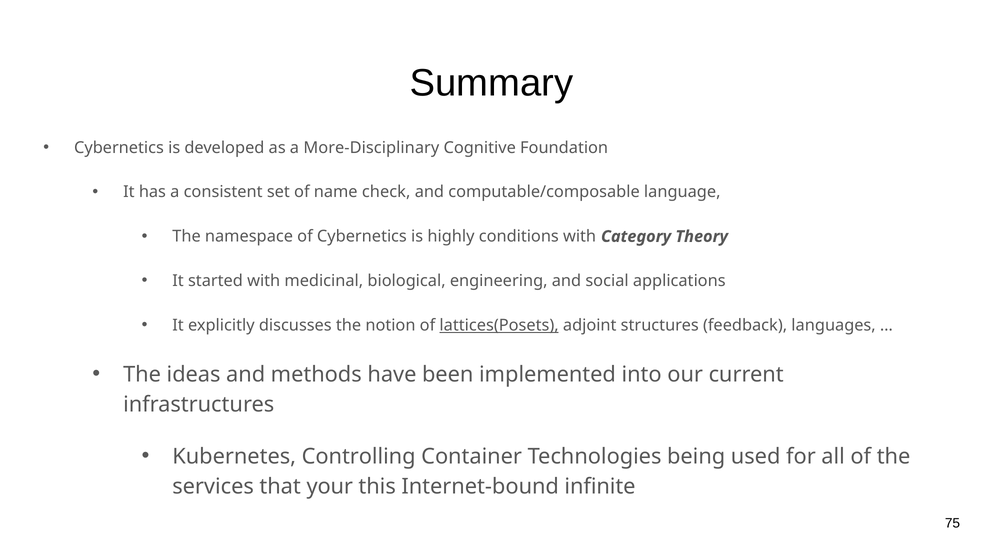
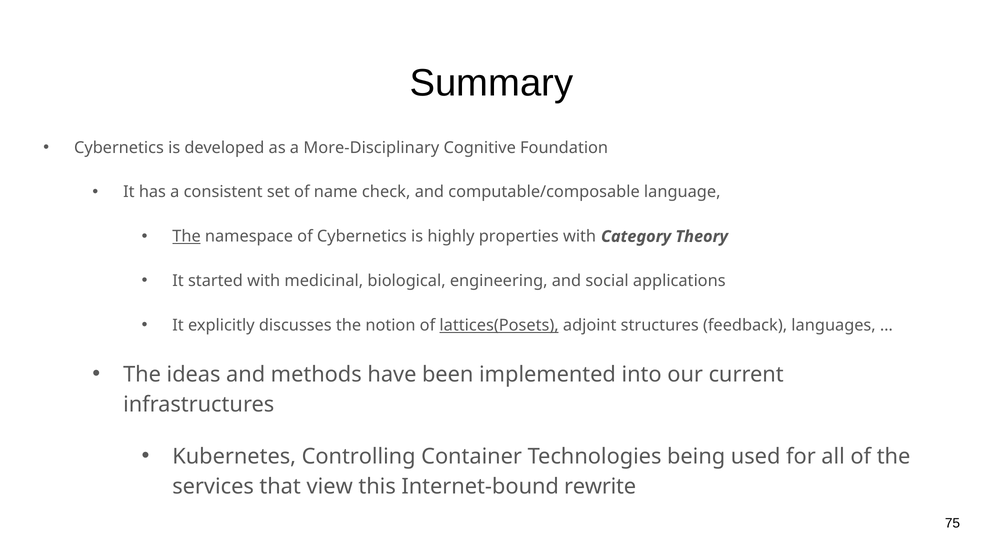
The underline: none -> present (187, 236)
conditions: conditions -> properties (519, 236)
your: your -> view (330, 487)
infinite: infinite -> rewrite (600, 487)
